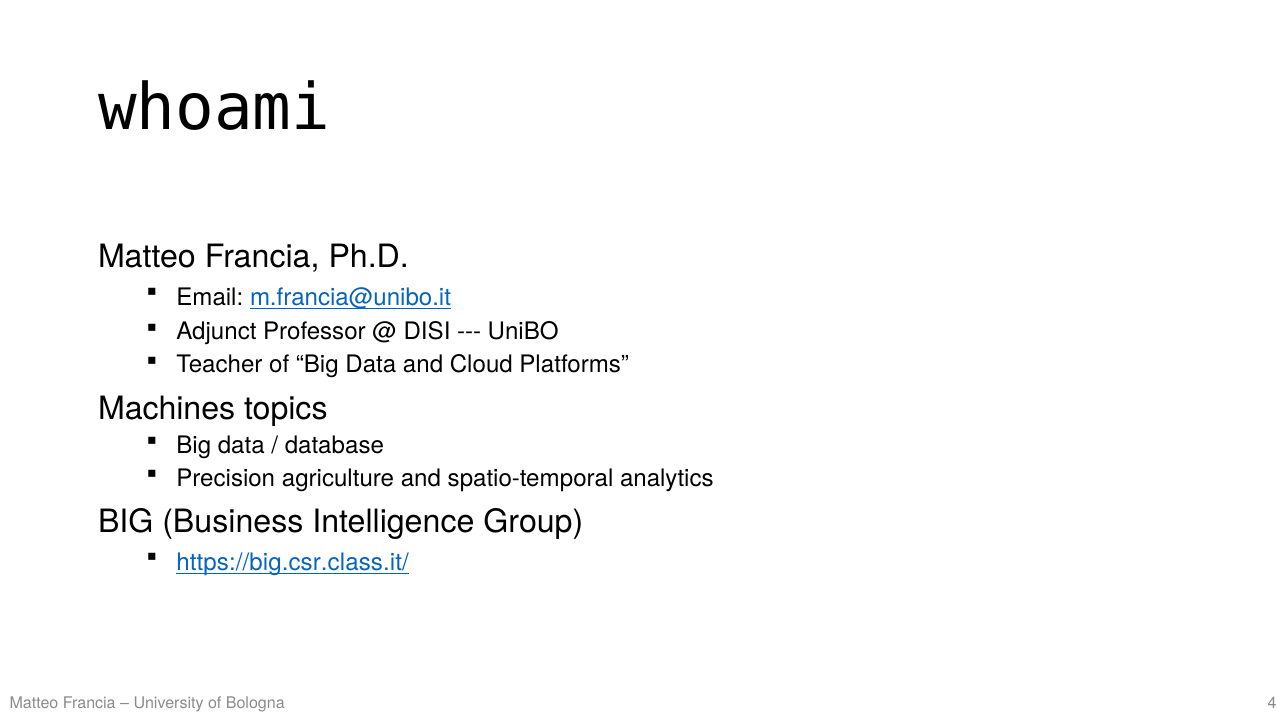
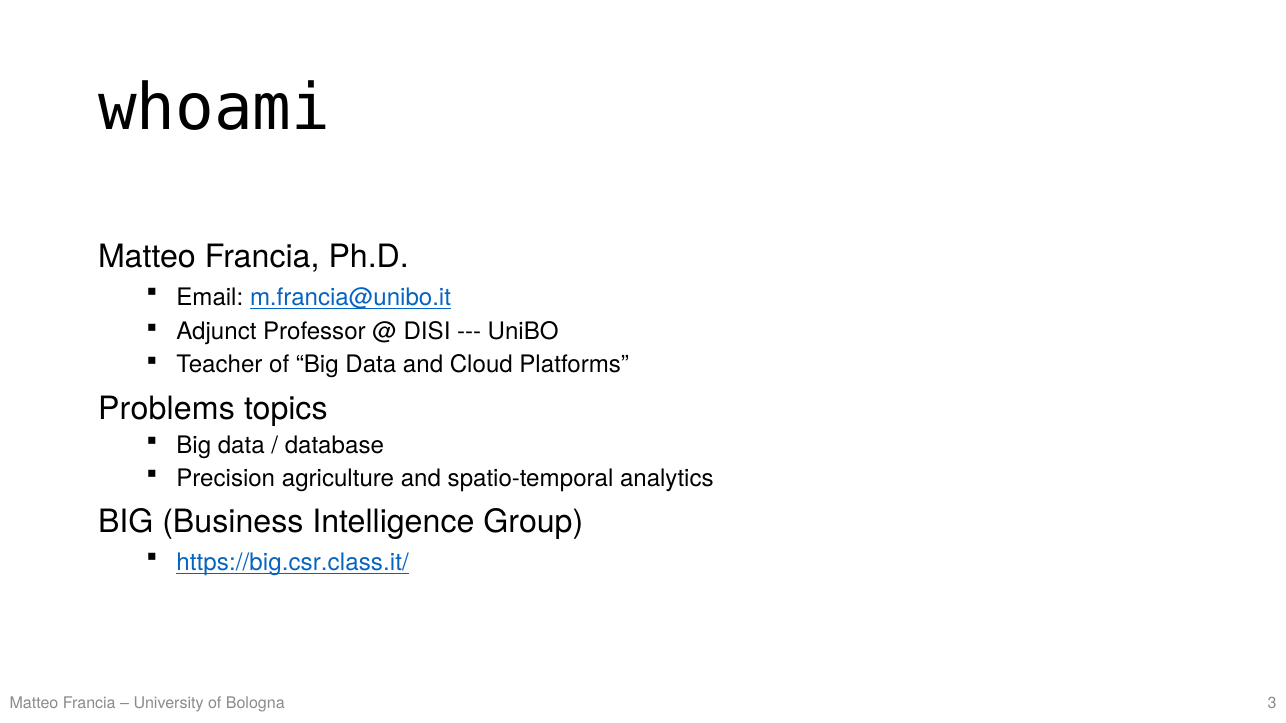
Machines: Machines -> Problems (166, 409)
4: 4 -> 3 (1272, 703)
